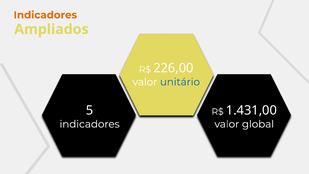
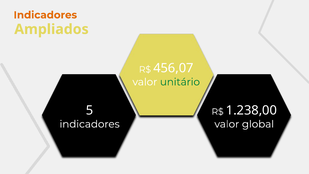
226,00: 226,00 -> 456,07 (173, 68)
unitário colour: blue -> green (180, 82)
1.431,00: 1.431,00 -> 1.238,00 (251, 110)
